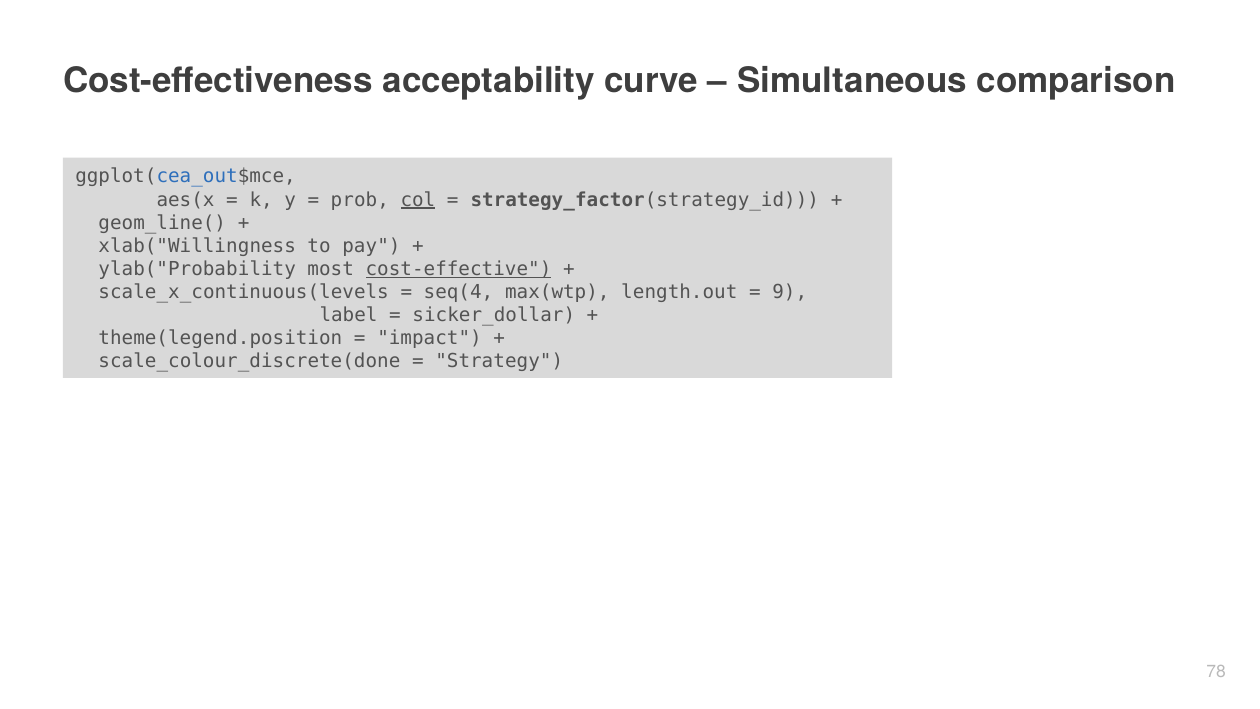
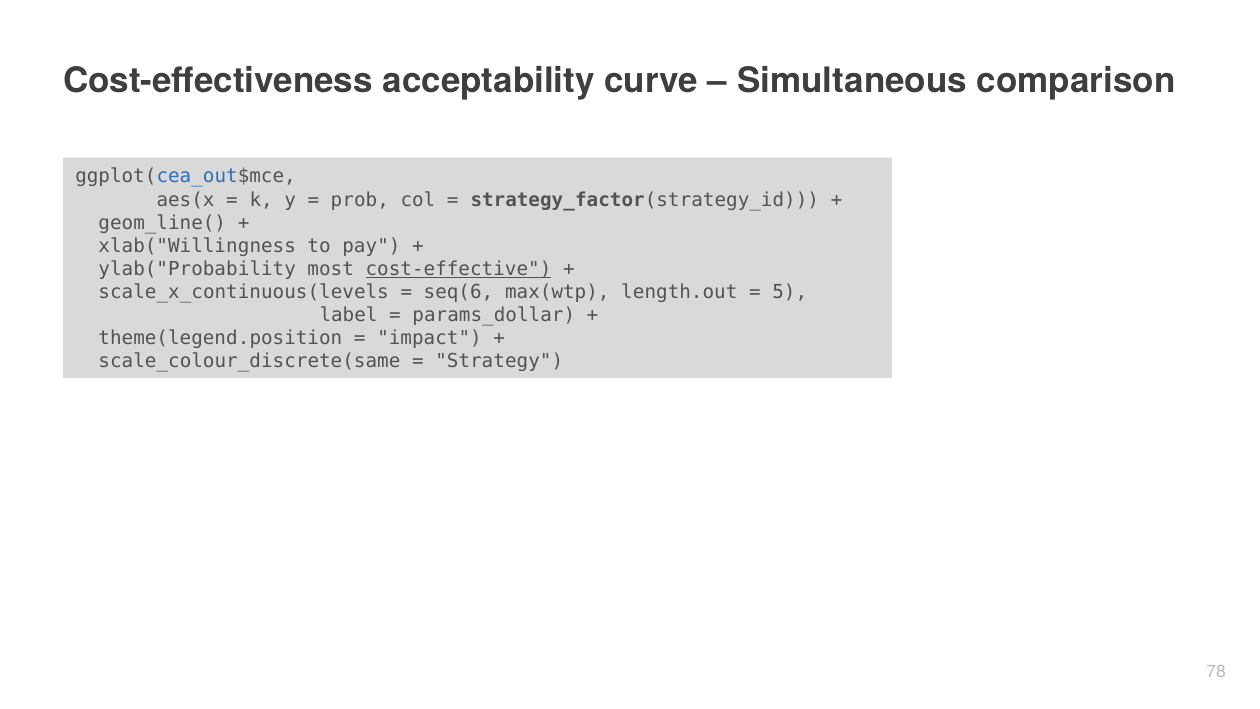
col underline: present -> none (418, 200)
seq(4: seq(4 -> seq(6 (458, 292)
9: 9 -> 5 (790, 292)
sicker_dollar: sicker_dollar -> params_dollar (494, 315)
scale_colour_discrete(done: scale_colour_discrete(done -> scale_colour_discrete(same (249, 361)
